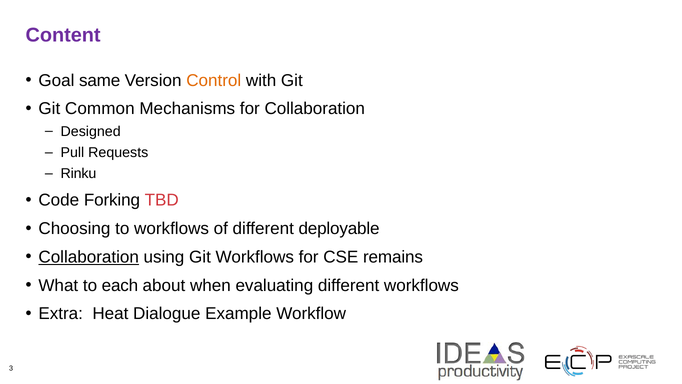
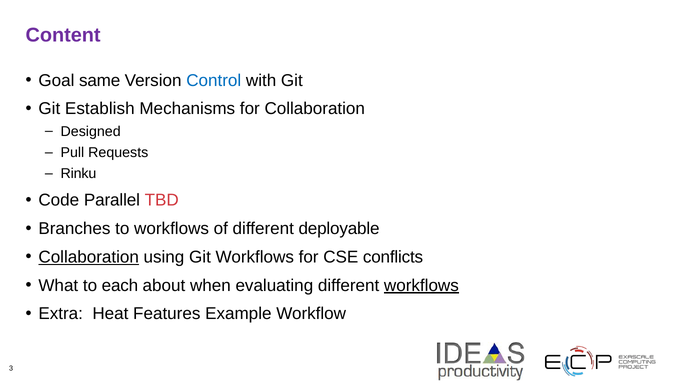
Control colour: orange -> blue (214, 80)
Common: Common -> Establish (100, 109)
Forking: Forking -> Parallel (112, 200)
Choosing: Choosing -> Branches (74, 228)
remains: remains -> conflicts (393, 257)
workflows underline: none -> present (421, 285)
Dialogue: Dialogue -> Features (167, 314)
